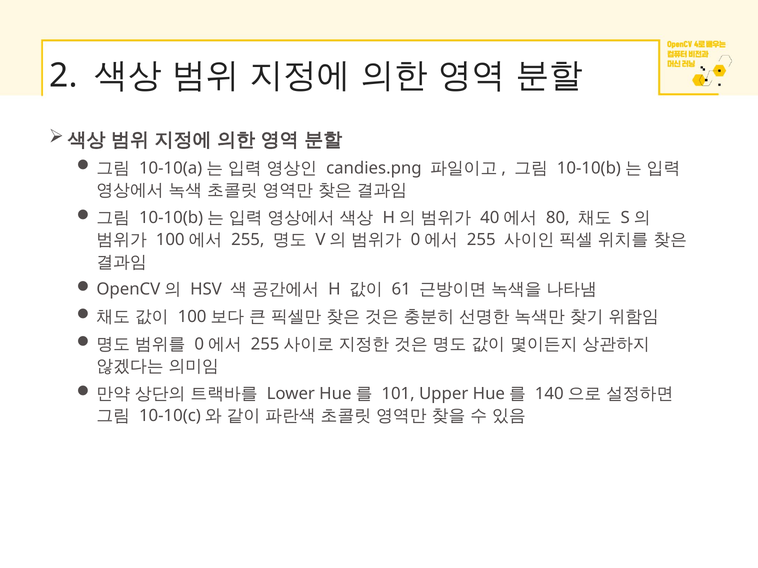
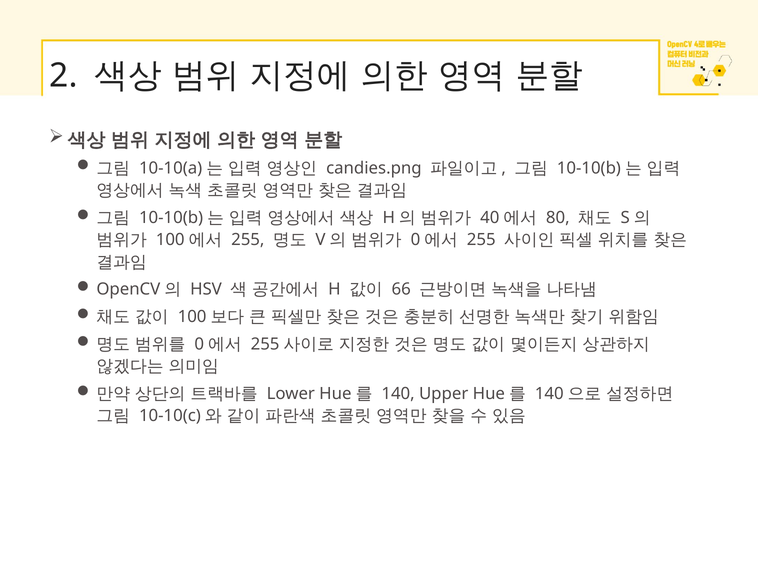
61: 61 -> 66 (401, 290)
101: 101 -> 140 (398, 394)
